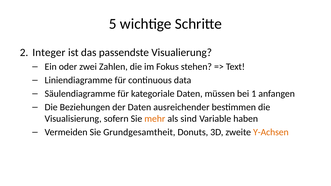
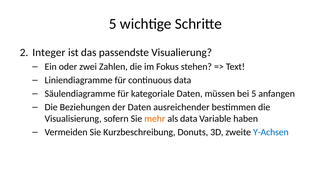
bei 1: 1 -> 5 (254, 94)
als sind: sind -> data (189, 119)
Grundgesamtheit: Grundgesamtheit -> Kurzbeschreibung (139, 132)
Y-Achsen colour: orange -> blue (271, 132)
